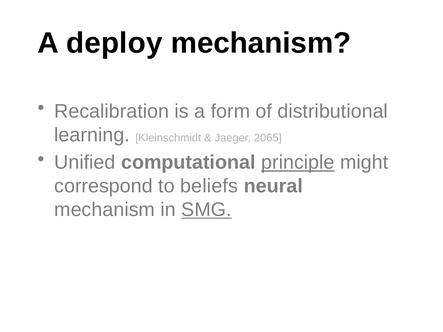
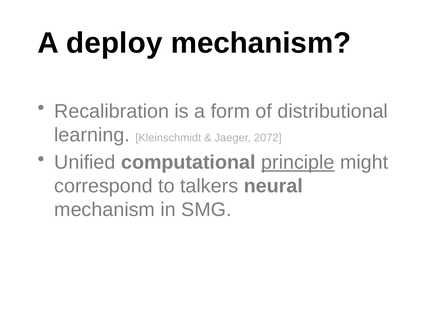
2065: 2065 -> 2072 (268, 138)
beliefs: beliefs -> talkers (209, 186)
SMG underline: present -> none (206, 210)
